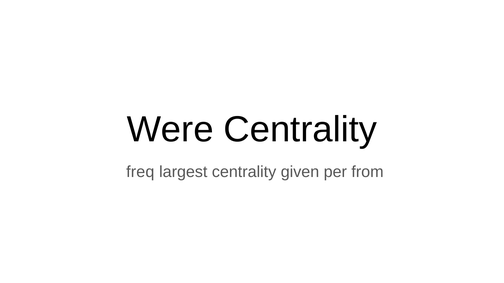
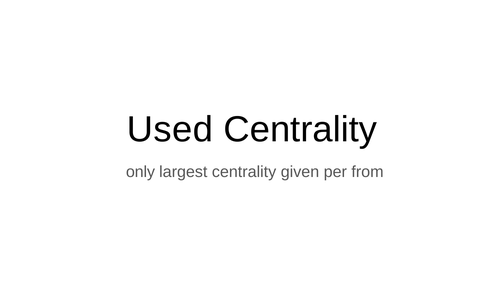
Were: Were -> Used (170, 130)
freq: freq -> only (140, 172)
